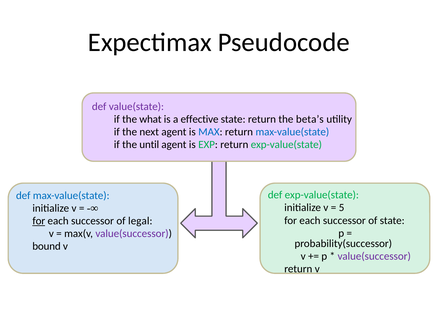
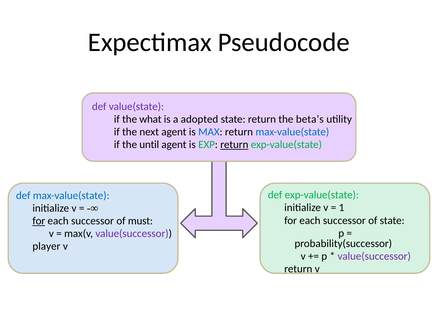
effective: effective -> adopted (199, 119)
return underline: none -> present (234, 145)
5: 5 -> 1 (342, 208)
legal: legal -> must (140, 221)
bound: bound -> player (46, 247)
